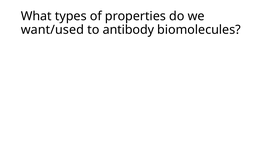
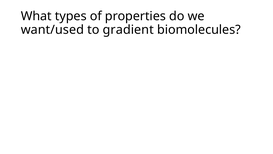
antibody: antibody -> gradient (128, 30)
